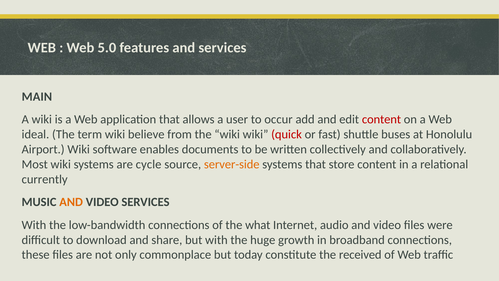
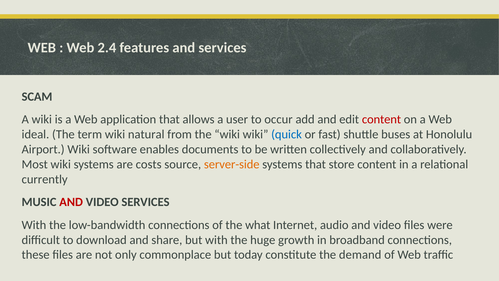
5.0: 5.0 -> 2.4 (107, 48)
MAIN: MAIN -> SCAM (37, 96)
believe: believe -> natural (146, 134)
quick colour: red -> blue (287, 134)
cycle: cycle -> costs (149, 164)
AND colour: orange -> red (71, 202)
received: received -> demand (360, 255)
